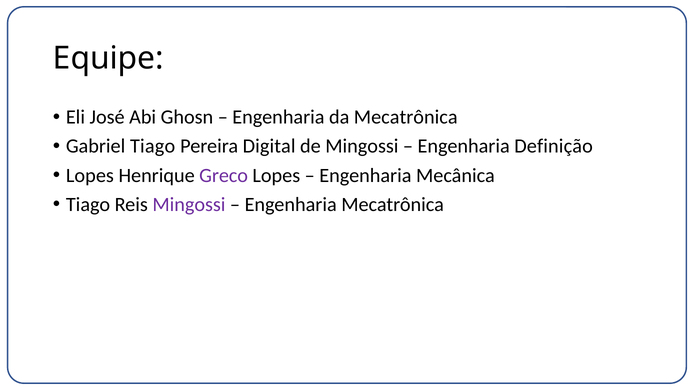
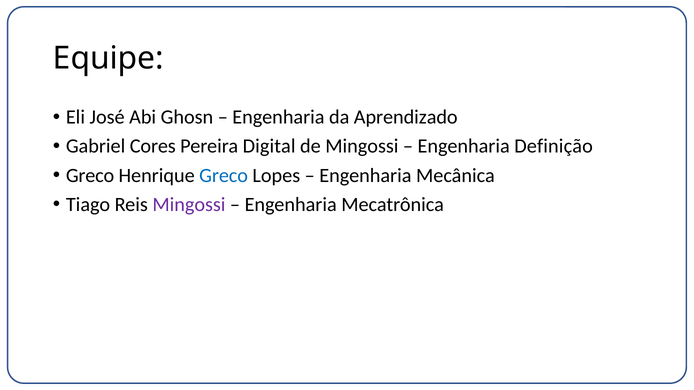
da Mecatrônica: Mecatrônica -> Aprendizado (406, 117)
Gabriel Tiago: Tiago -> Cores (153, 146)
Lopes: Lopes -> Greco (90, 176)
Greco colour: purple -> blue (224, 176)
